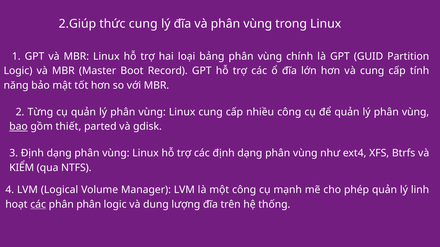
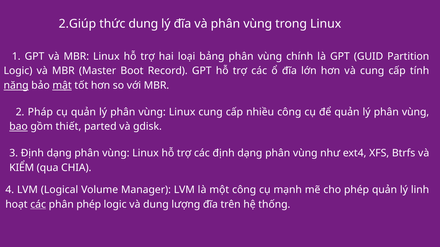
thức cung: cung -> dung (143, 24)
năng underline: none -> present (16, 86)
mật underline: none -> present (62, 86)
Từng: Từng -> Pháp (40, 112)
NTFS: NTFS -> CHIA (76, 168)
phân phân: phân -> phép (89, 205)
